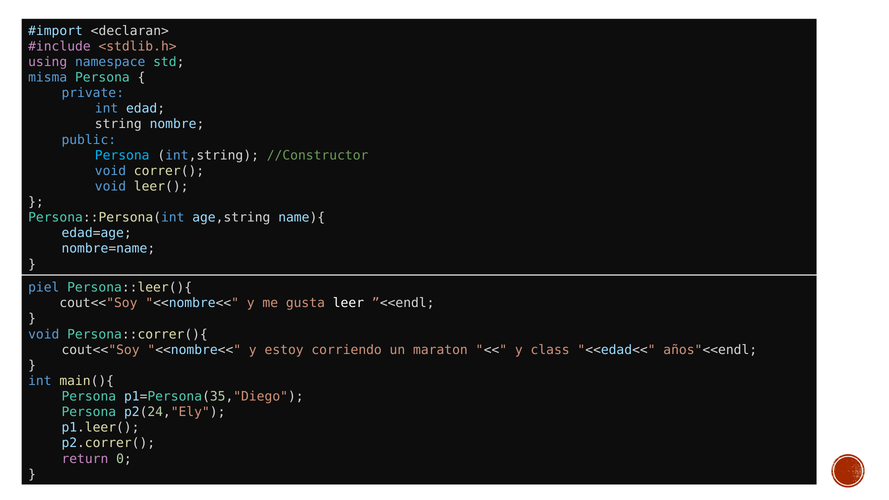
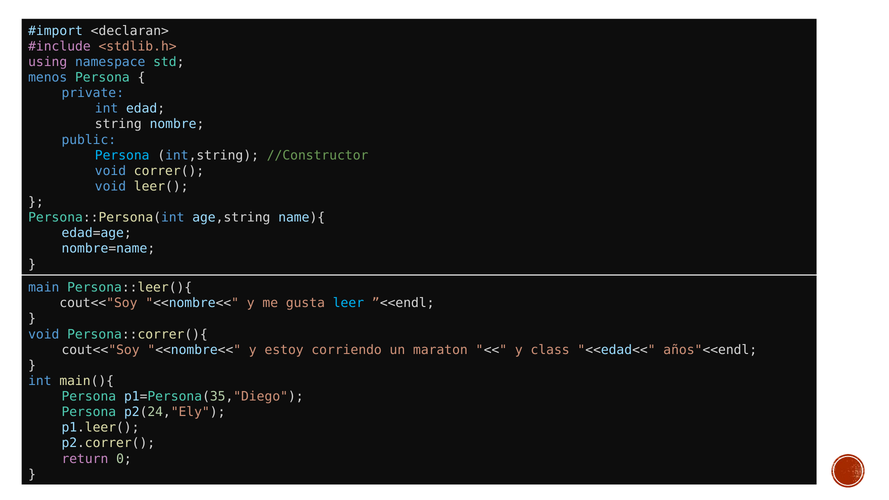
misma: misma -> menos (48, 77)
piel: piel -> main (44, 288)
leer colour: white -> light blue (348, 303)
